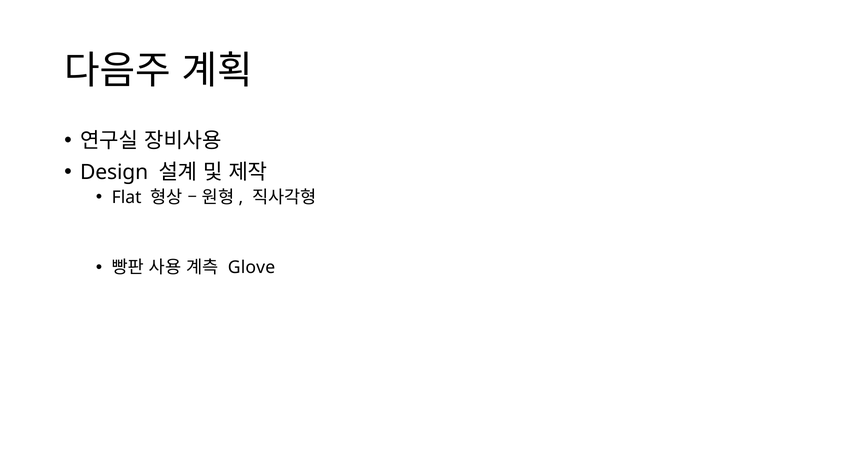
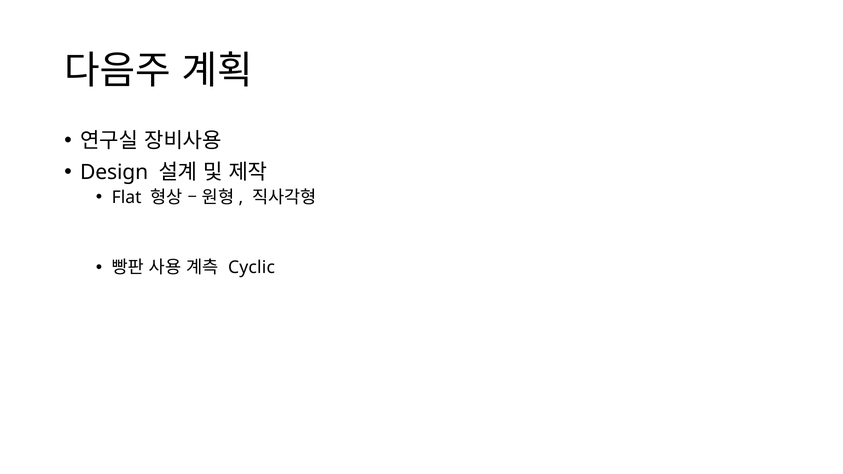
Glove: Glove -> Cyclic (252, 268)
